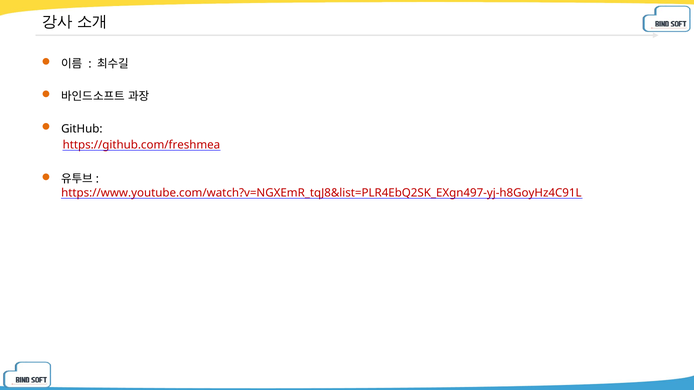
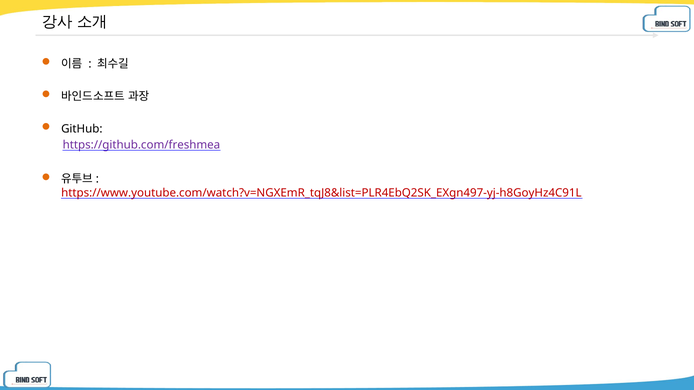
https://github.com/freshmea colour: red -> purple (141, 145)
